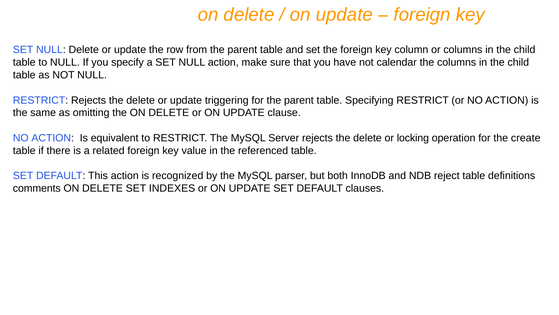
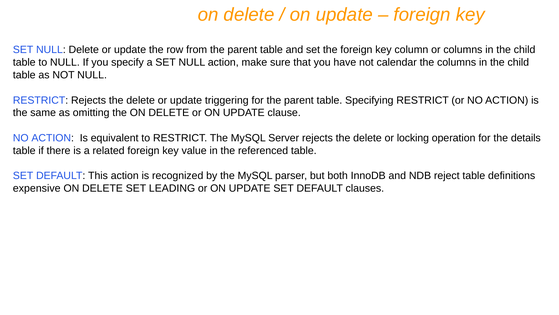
create: create -> details (526, 138)
comments: comments -> expensive (37, 188)
INDEXES: INDEXES -> LEADING (172, 188)
